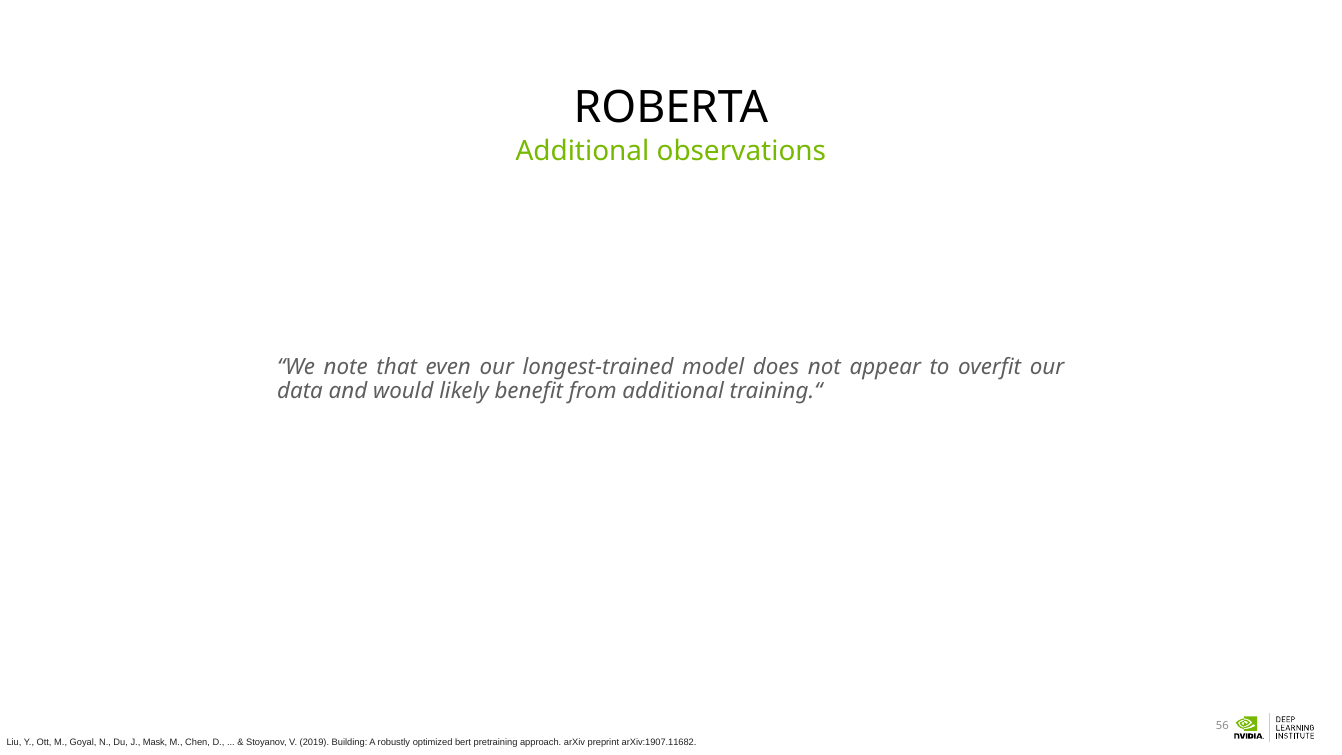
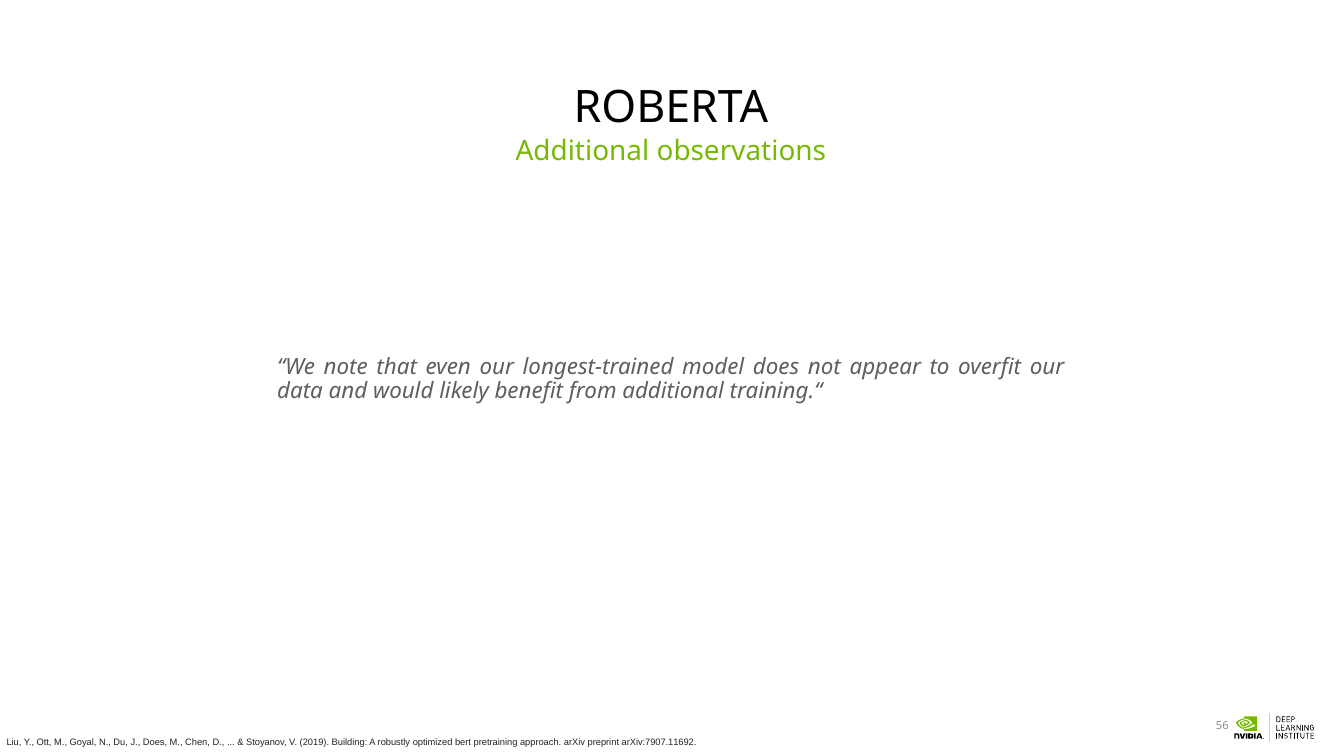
J Mask: Mask -> Does (155, 742)
arXiv:1907.11682: arXiv:1907.11682 -> arXiv:7907.11692 (659, 742)
